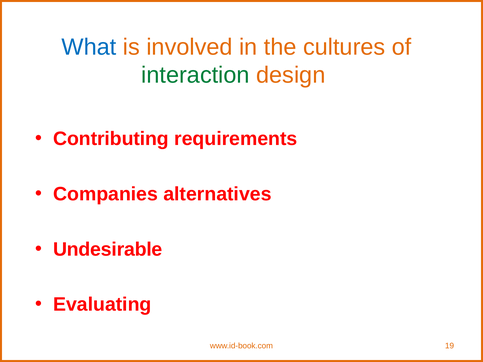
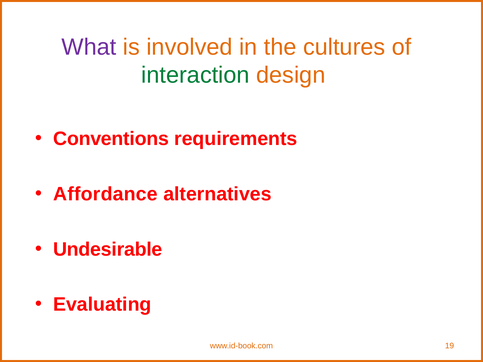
What colour: blue -> purple (89, 47)
Contributing: Contributing -> Conventions (111, 139)
Companies: Companies -> Affordance (105, 194)
